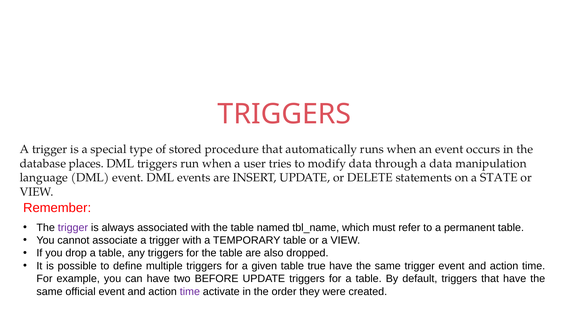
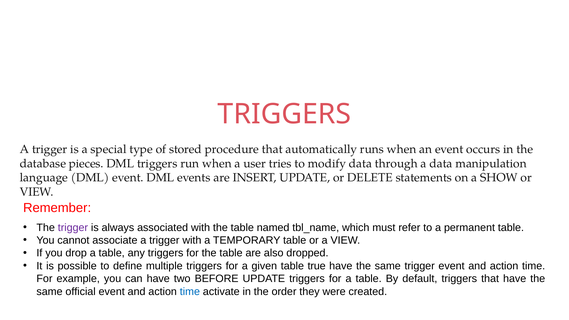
places: places -> pieces (86, 164)
STATE: STATE -> SHOW (499, 178)
time colour: purple -> blue (190, 292)
